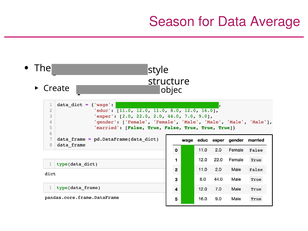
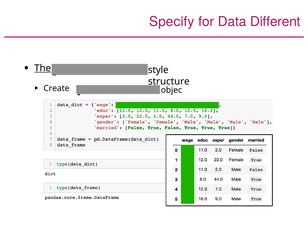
Season: Season -> Specify (172, 22)
Average: Average -> Different (275, 22)
The underline: none -> present (43, 68)
